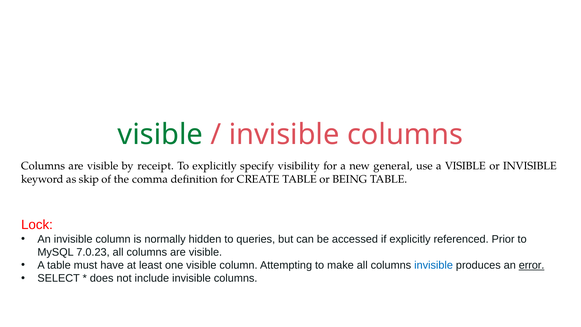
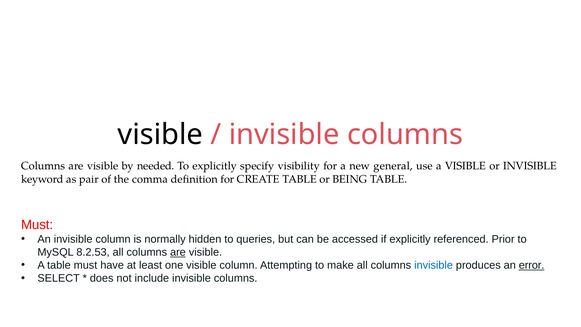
visible colour: green -> black (160, 135)
receipt: receipt -> needed (156, 166)
skip: skip -> pair (89, 179)
Lock: Lock -> Must (37, 225)
7.0.23: 7.0.23 -> 8.2.53 (93, 252)
are underline: none -> present (178, 252)
